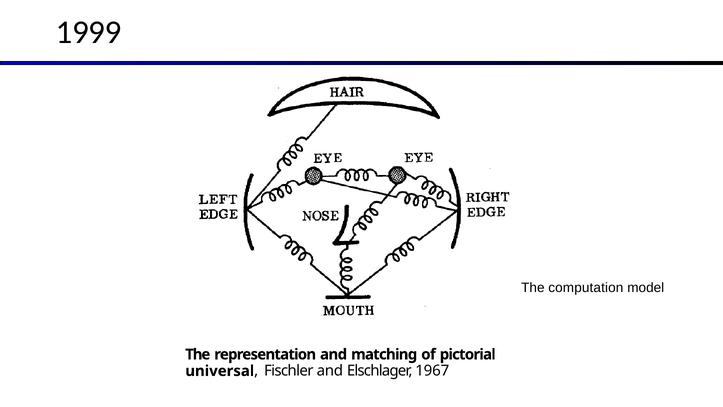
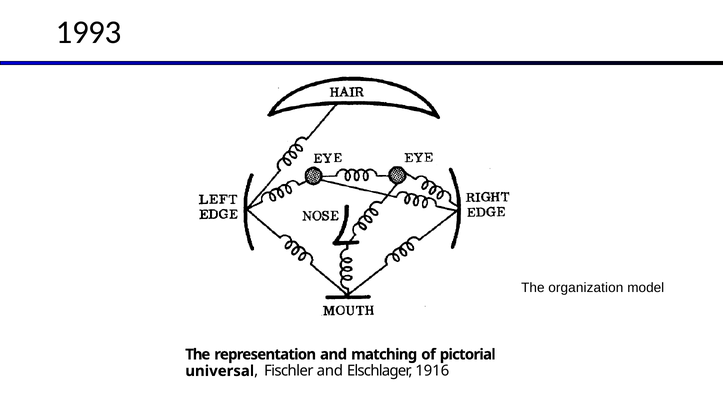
1999: 1999 -> 1993 (89, 32)
computation: computation -> organization (586, 287)
1967: 1967 -> 1916 (432, 371)
